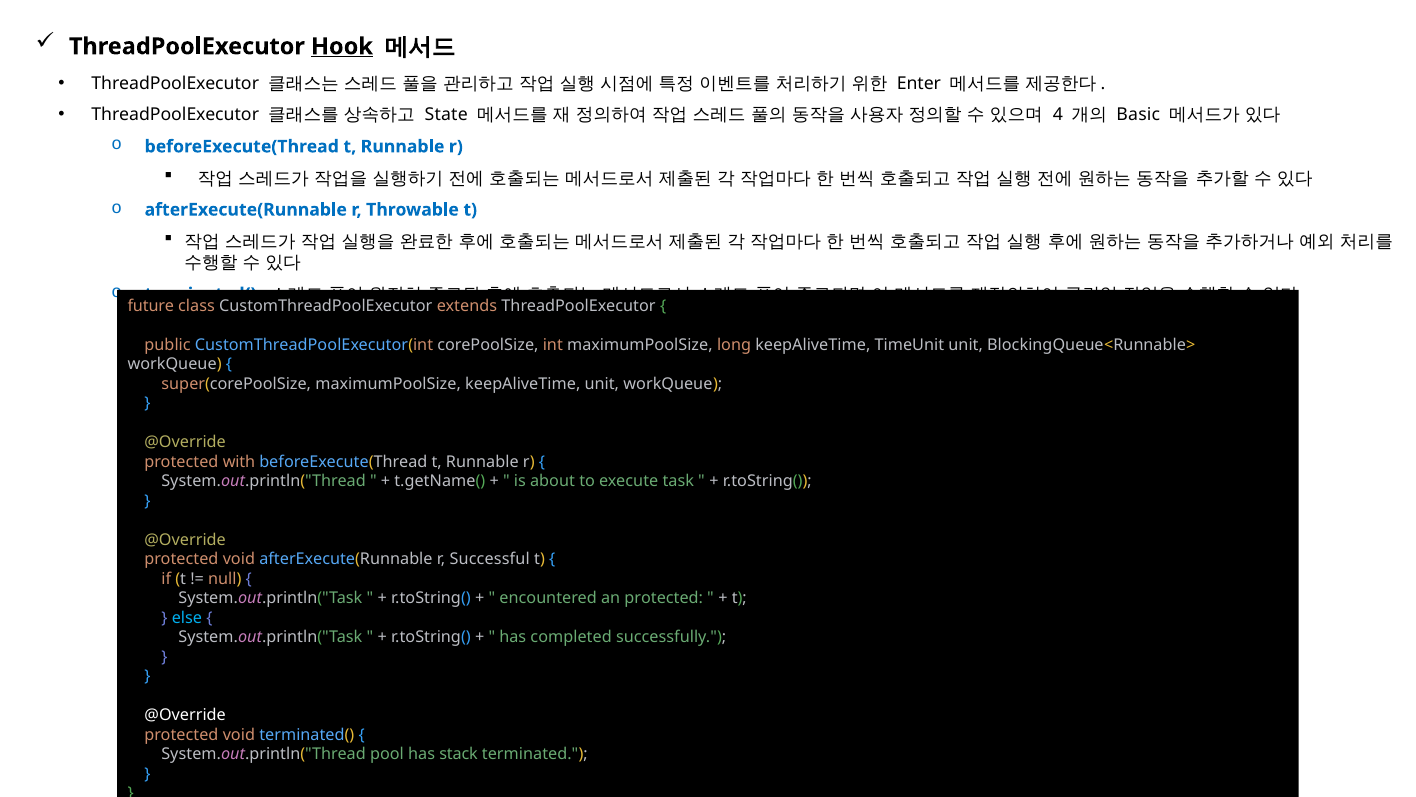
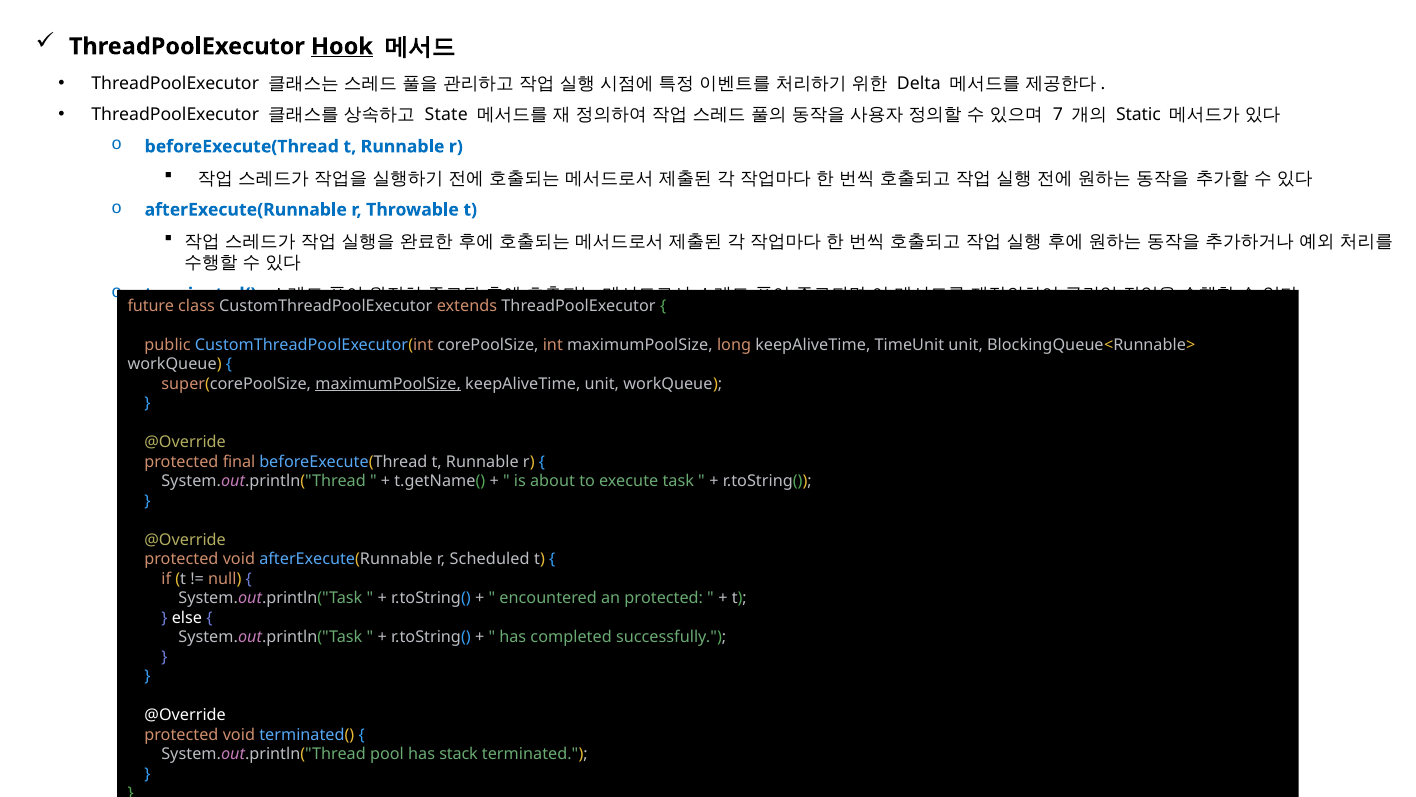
Enter: Enter -> Delta (919, 83)
4: 4 -> 7 (1058, 115)
Basic: Basic -> Static (1138, 115)
maximumPoolSize underline: none -> present (388, 384)
with: with -> final (239, 462)
Successful: Successful -> Scheduled (490, 559)
else colour: light blue -> white (187, 617)
